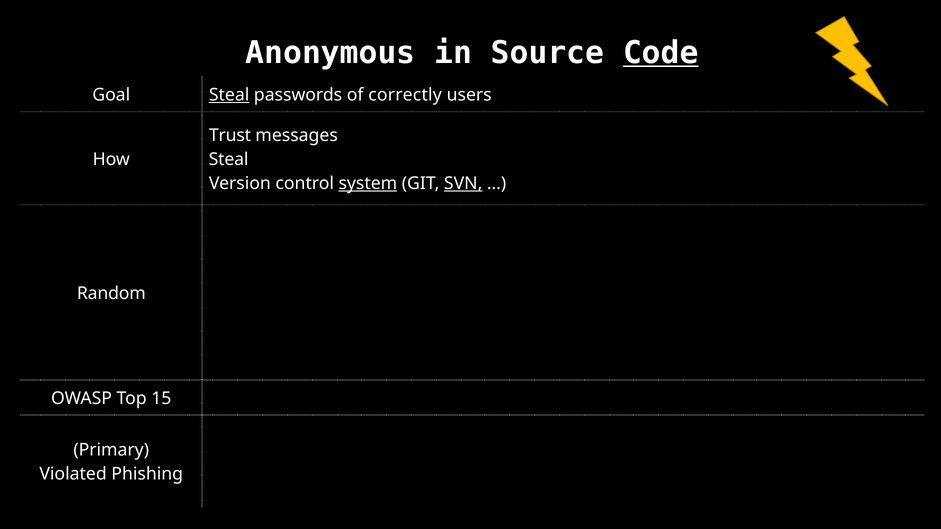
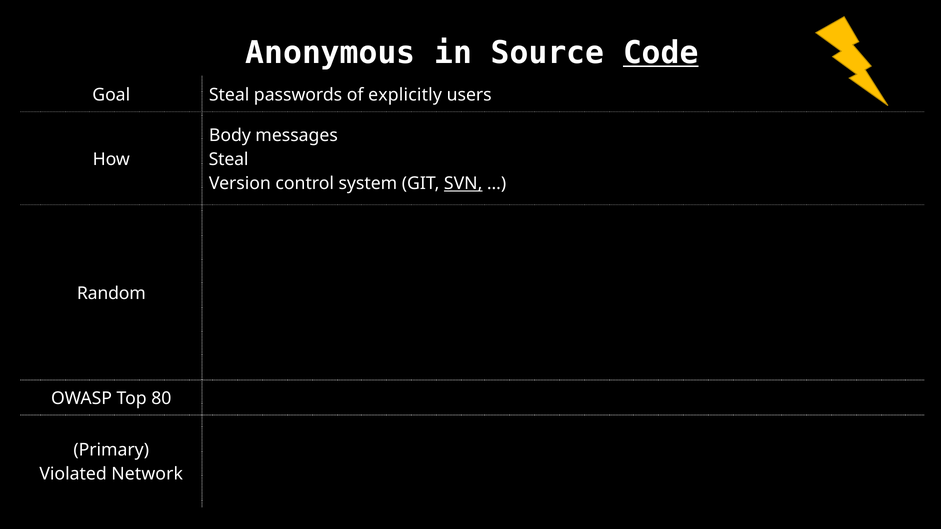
Steal underline: present -> none (229, 95)
correctly: correctly -> explicitly (405, 95)
Trust: Trust -> Body (230, 135)
system underline: present -> none (368, 183)
15: 15 -> 80 (161, 399)
Phishing: Phishing -> Network (147, 474)
